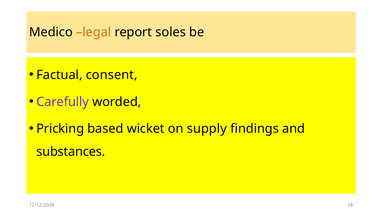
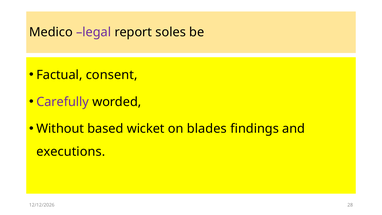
legal colour: orange -> purple (94, 32)
Pricking: Pricking -> Without (60, 129)
supply: supply -> blades (207, 129)
substances: substances -> executions (71, 152)
